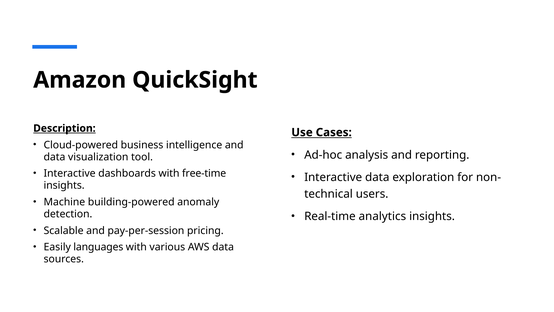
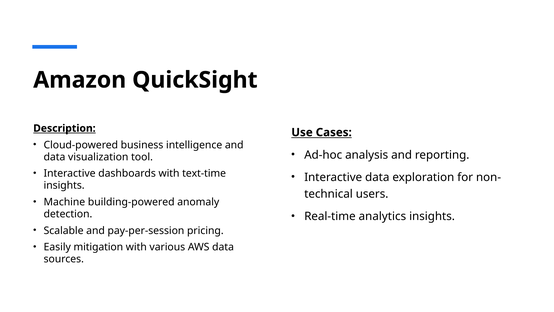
free-time: free-time -> text-time (204, 173)
languages: languages -> mitigation (98, 247)
